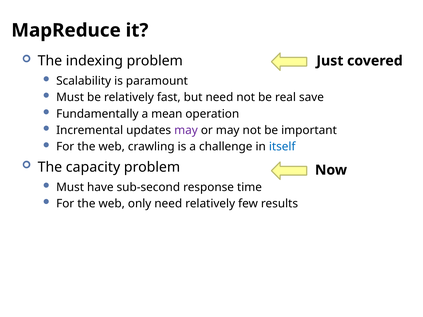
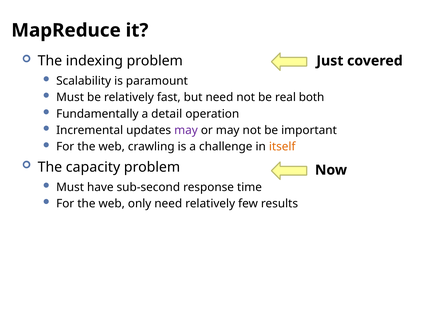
save: save -> both (312, 97)
mean: mean -> detail (167, 114)
itself colour: blue -> orange (282, 147)
